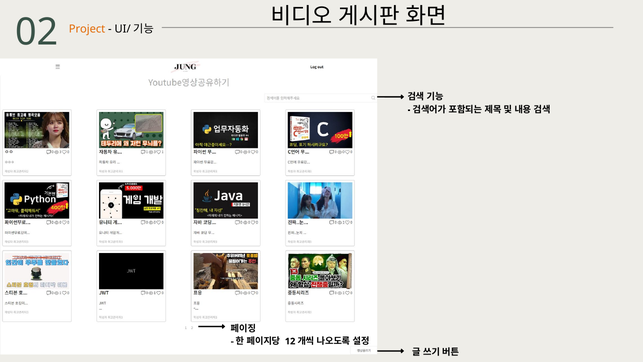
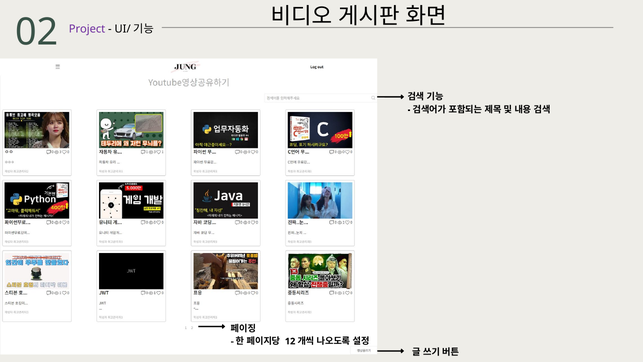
Project colour: orange -> purple (87, 29)
